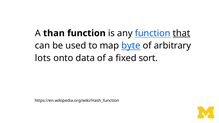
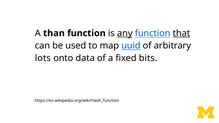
any underline: none -> present (125, 33)
byte: byte -> uuid (131, 46)
sort: sort -> bits (148, 58)
